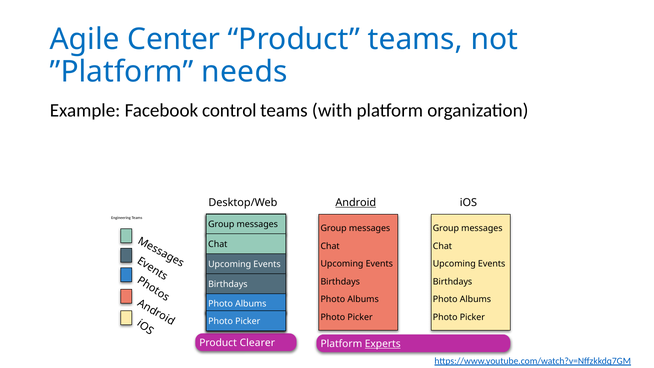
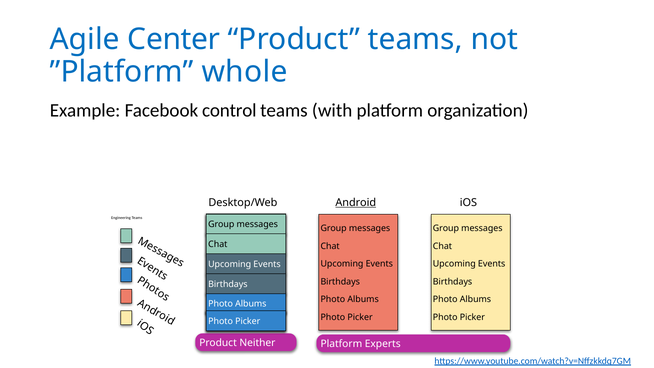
needs: needs -> whole (245, 72)
Clearer: Clearer -> Neither (257, 343)
Experts underline: present -> none (383, 344)
